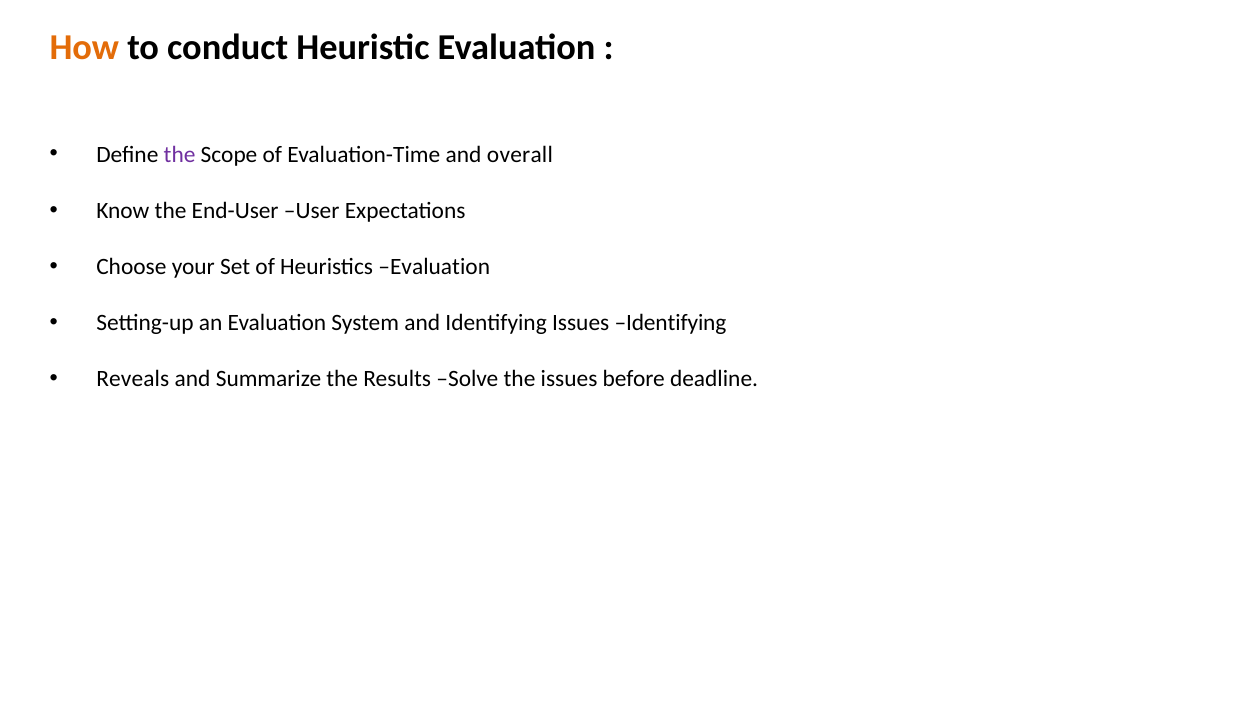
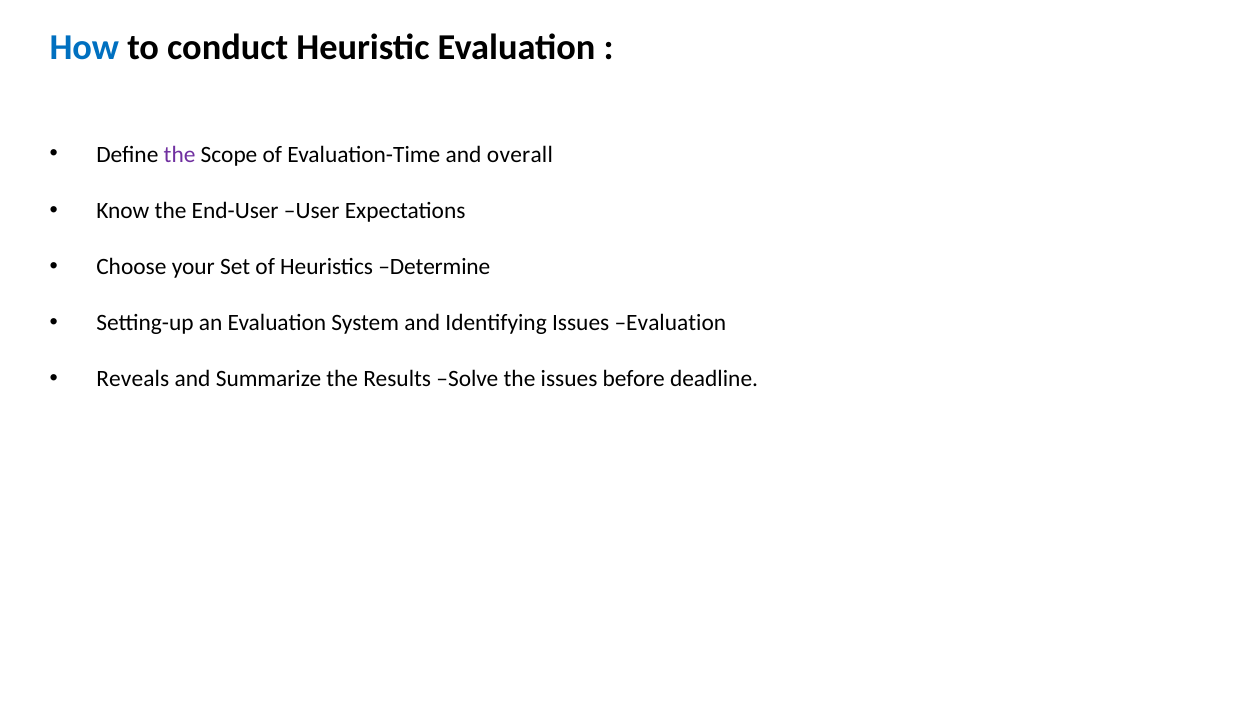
How colour: orange -> blue (84, 48)
Heuristics Evaluation: Evaluation -> Determine (434, 267)
Issues Identifying: Identifying -> Evaluation (670, 323)
